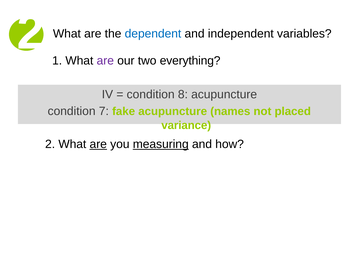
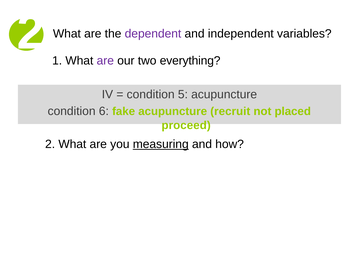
dependent colour: blue -> purple (153, 34)
8: 8 -> 5 (183, 95)
7: 7 -> 6 (104, 111)
names: names -> recruit (230, 111)
variance: variance -> proceed (186, 125)
are underline: present -> none (98, 144)
